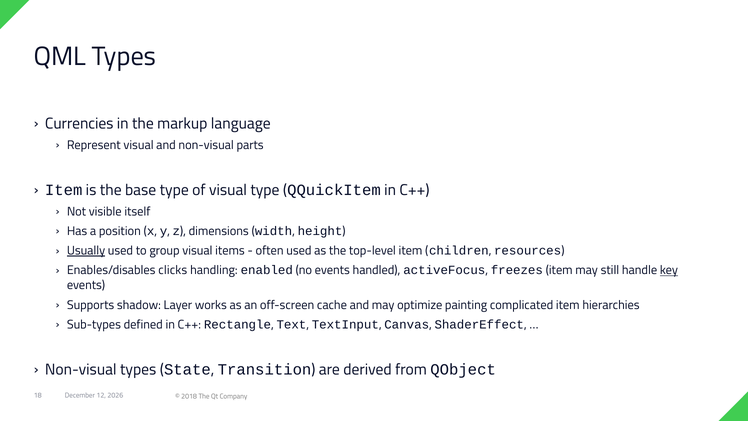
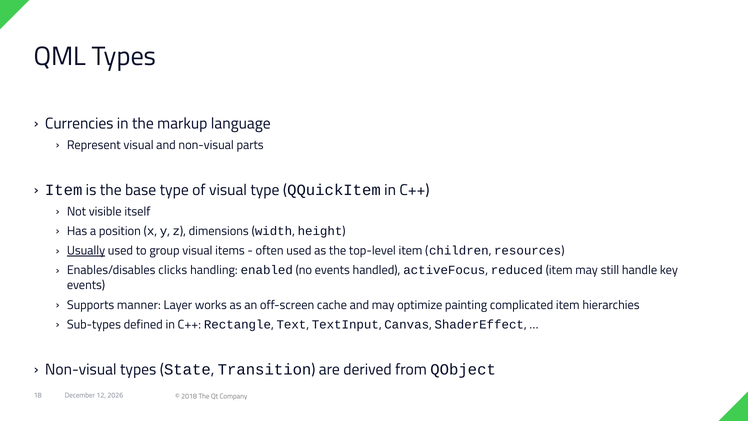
freezes: freezes -> reduced (517, 270)
key underline: present -> none (669, 270)
shadow: shadow -> manner (139, 305)
